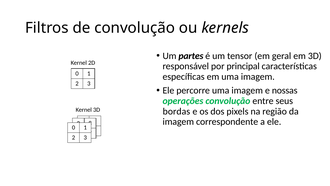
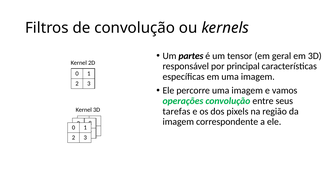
nossas: nossas -> vamos (285, 90)
bordas: bordas -> tarefas (176, 111)
